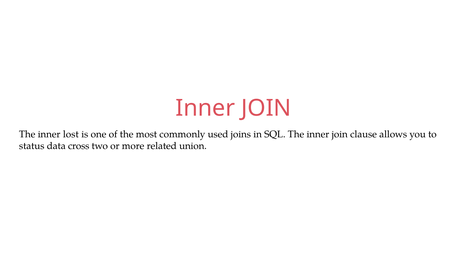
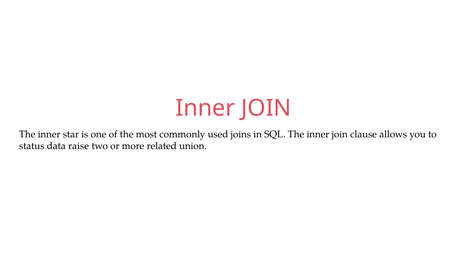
lost: lost -> star (71, 134)
cross: cross -> raise (79, 146)
